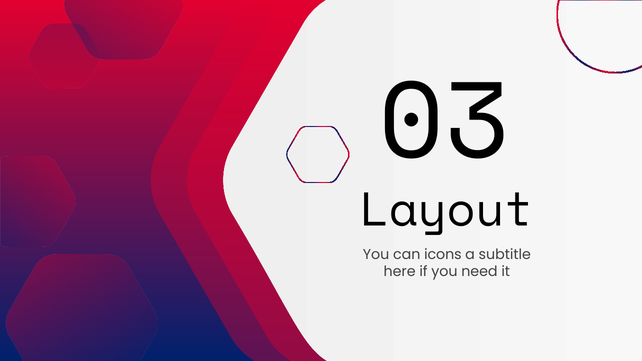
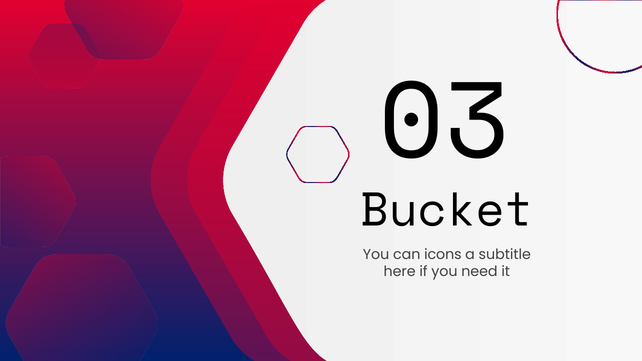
Layout: Layout -> Bucket (447, 210)
